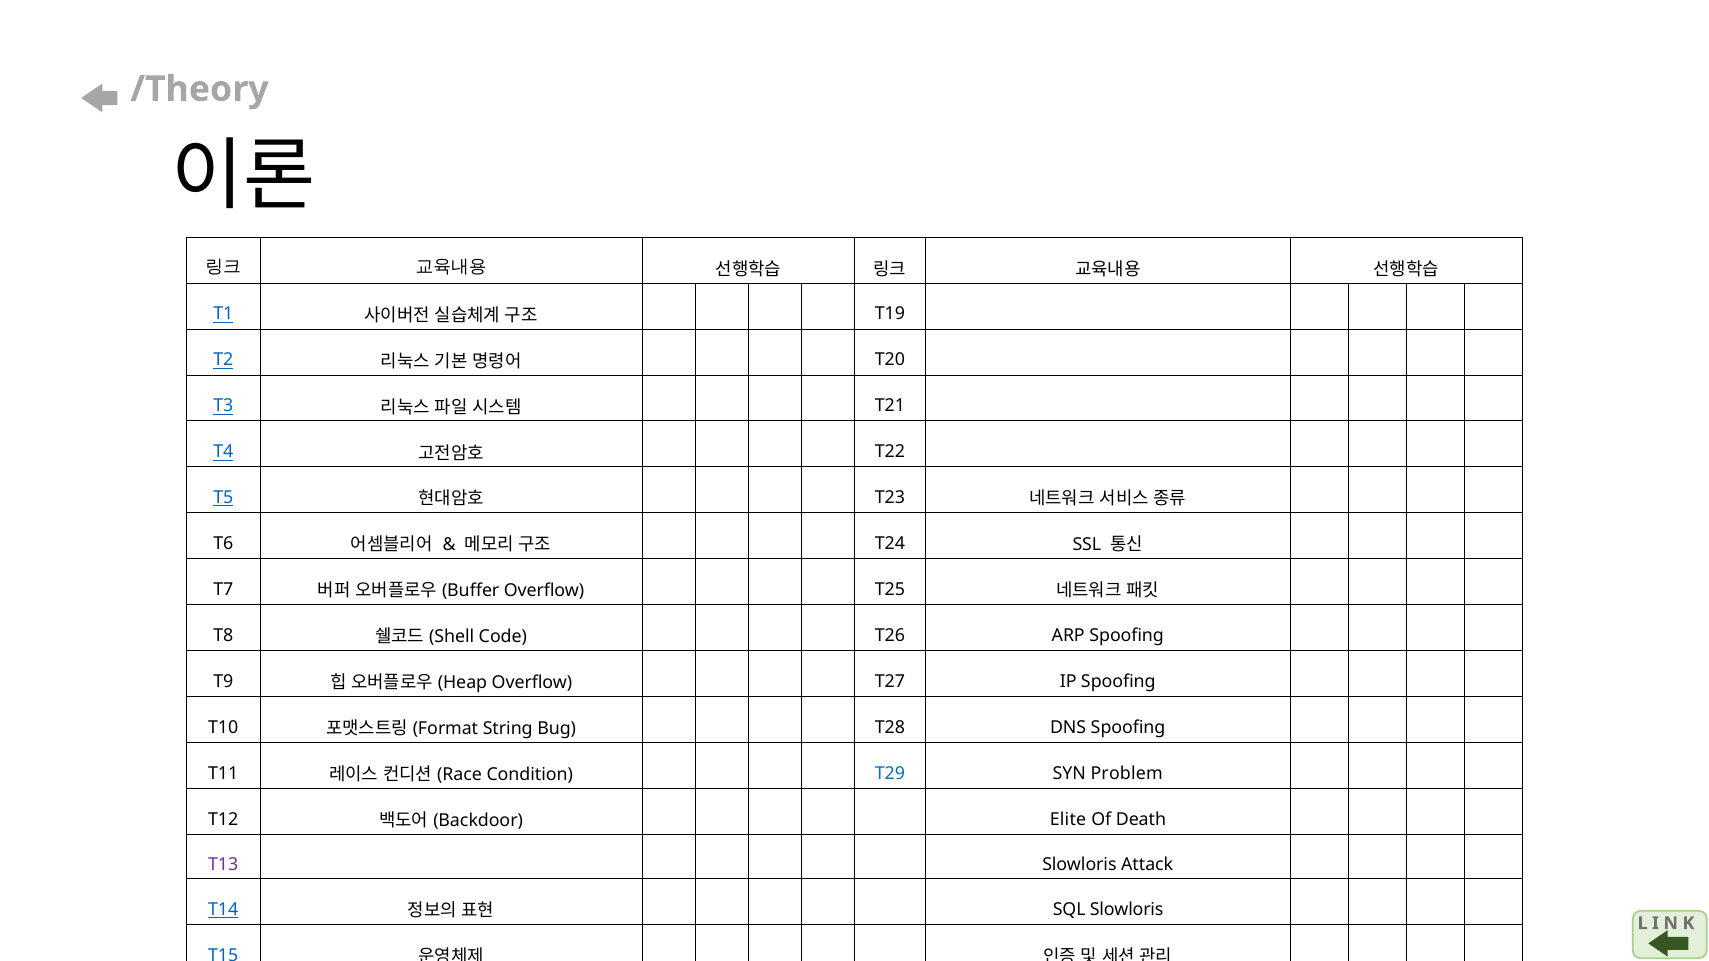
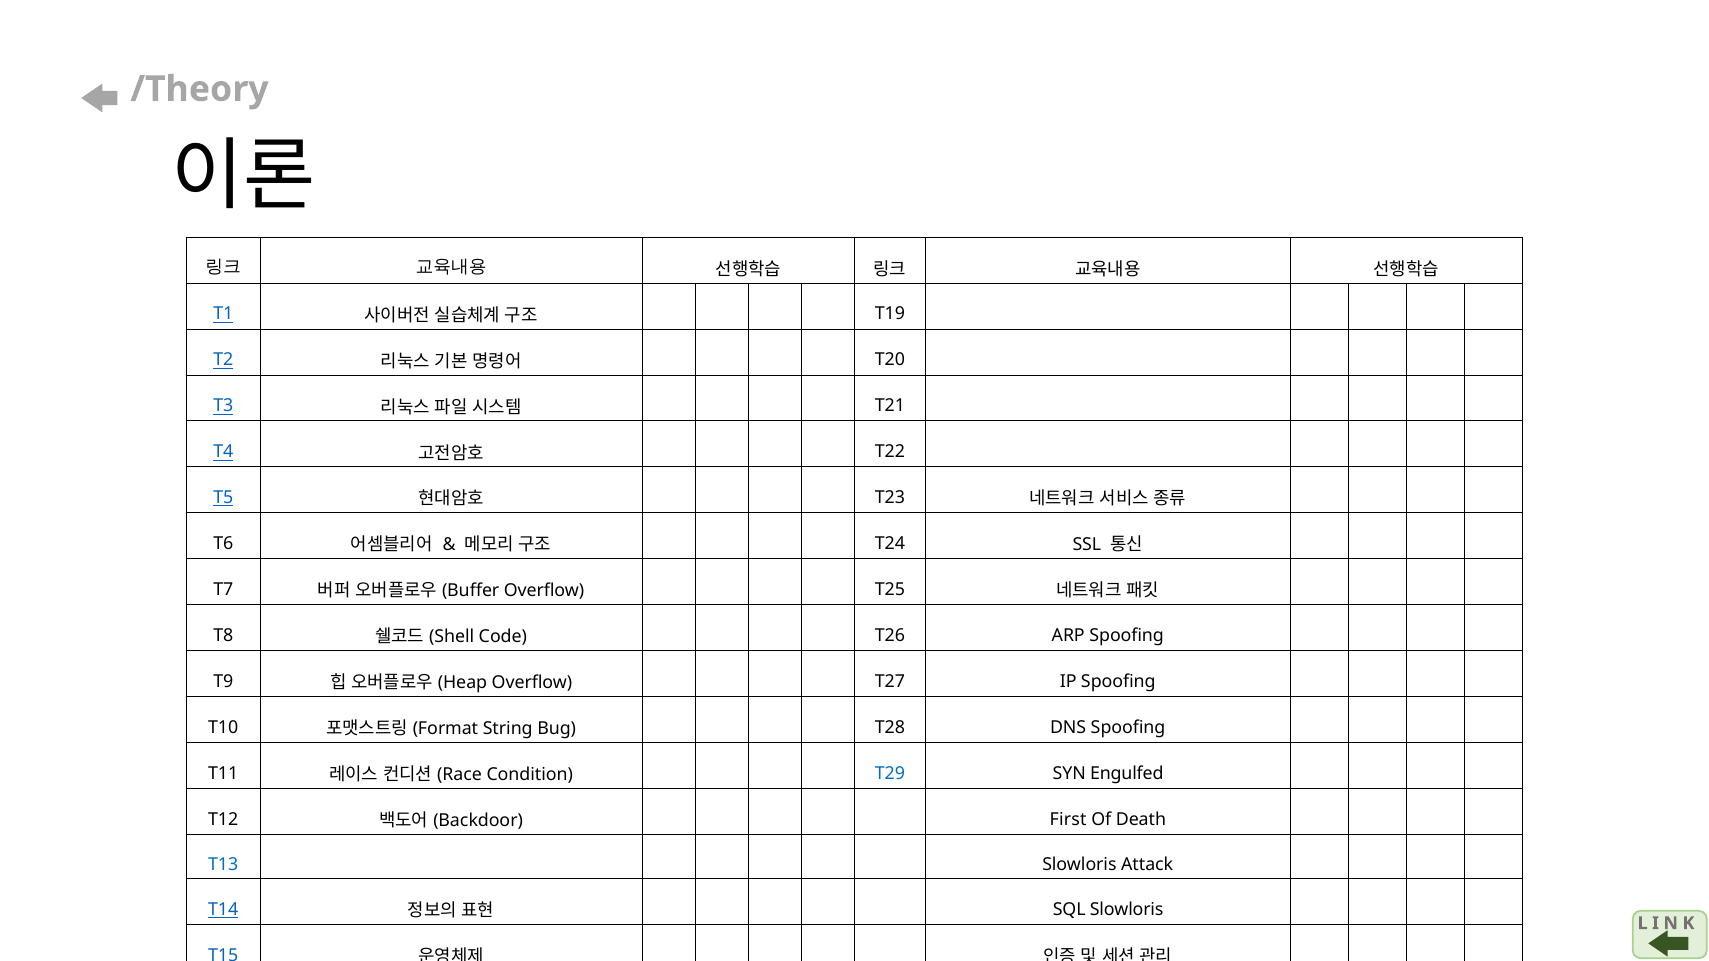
Problem: Problem -> Engulfed (1127, 774)
Elite: Elite -> First (1068, 820)
T13 colour: purple -> blue (223, 865)
